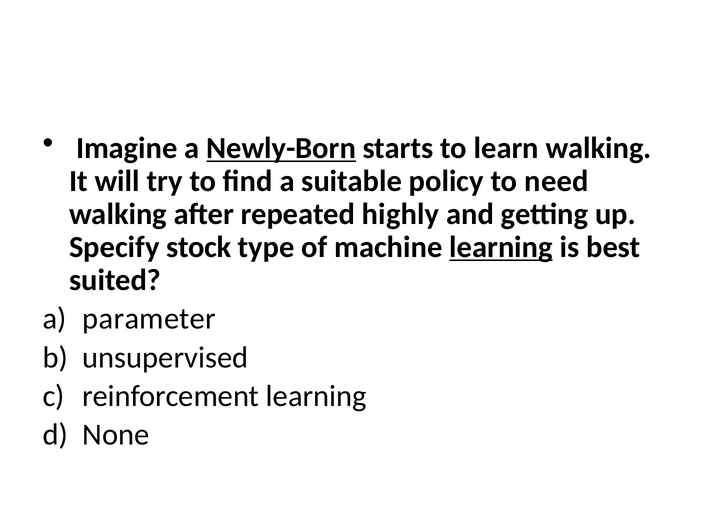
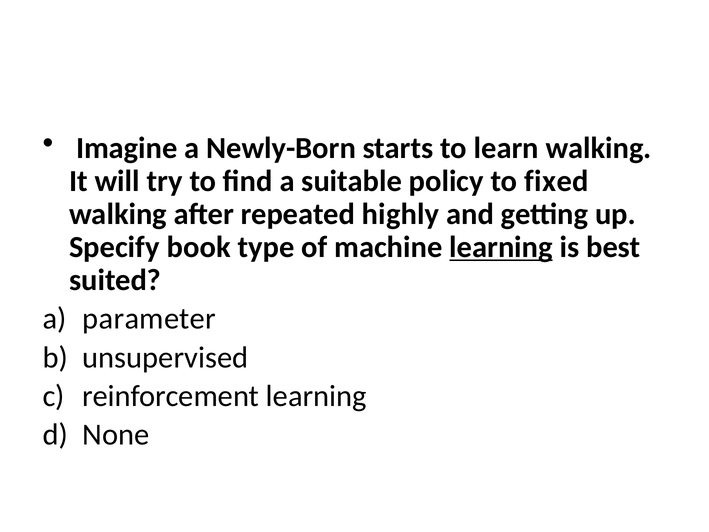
Newly-Born underline: present -> none (281, 148)
need: need -> fixed (557, 181)
stock: stock -> book (199, 247)
